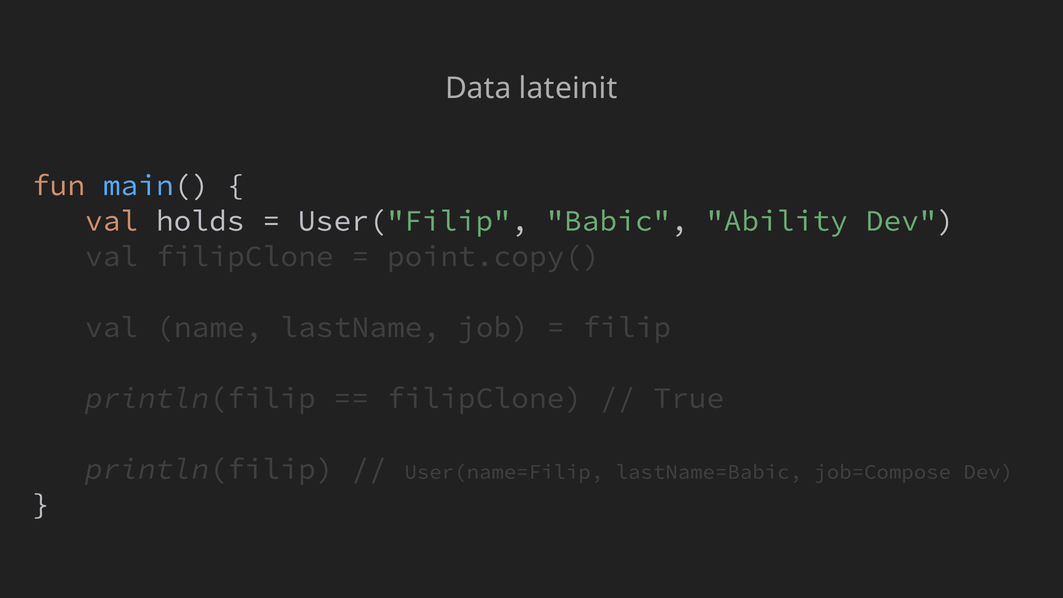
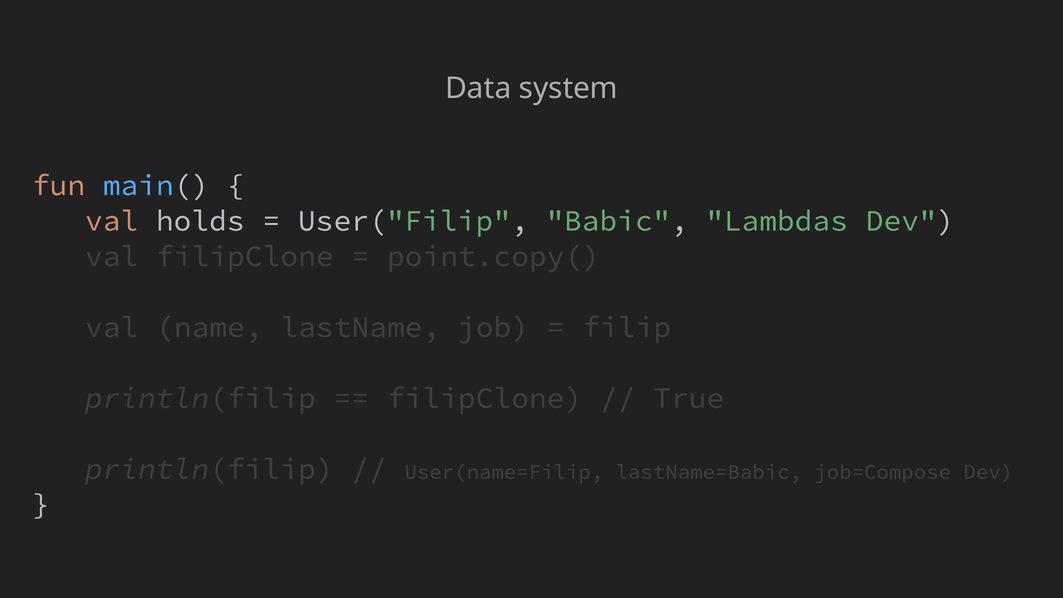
lateinit: lateinit -> system (568, 88)
Ability: Ability -> Lambdas (777, 221)
